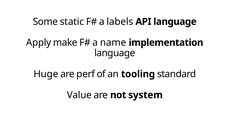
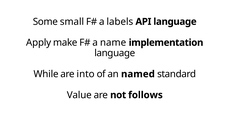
static: static -> small (72, 22)
Huge: Huge -> While (46, 74)
perf: perf -> into (86, 74)
tooling: tooling -> named (138, 74)
system: system -> follows (145, 95)
